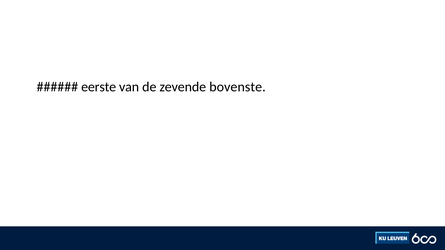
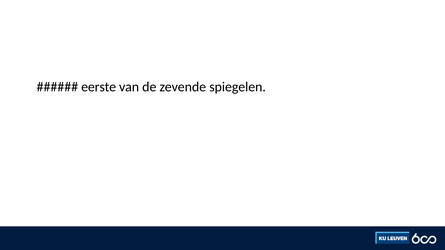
bovenste: bovenste -> spiegelen (238, 87)
